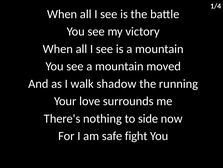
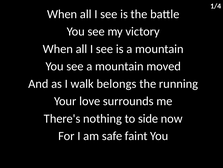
shadow: shadow -> belongs (116, 83)
fight: fight -> faint (136, 135)
